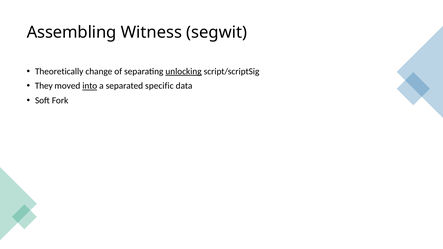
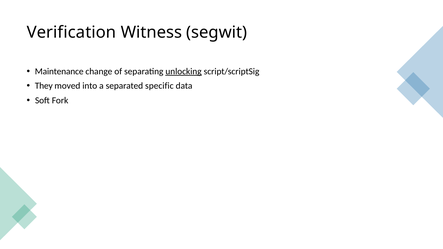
Assembling: Assembling -> Verification (71, 32)
Theoretically: Theoretically -> Maintenance (59, 71)
into underline: present -> none (90, 86)
